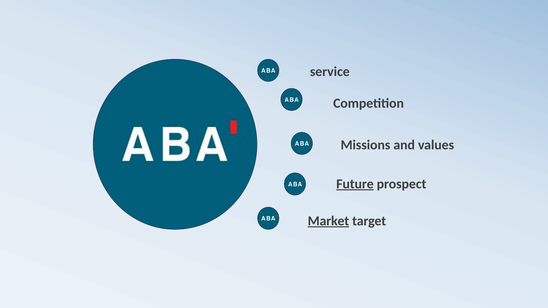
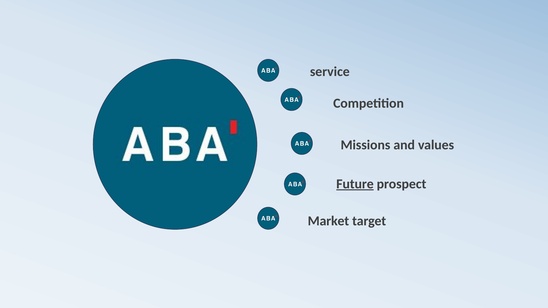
Market underline: present -> none (328, 221)
